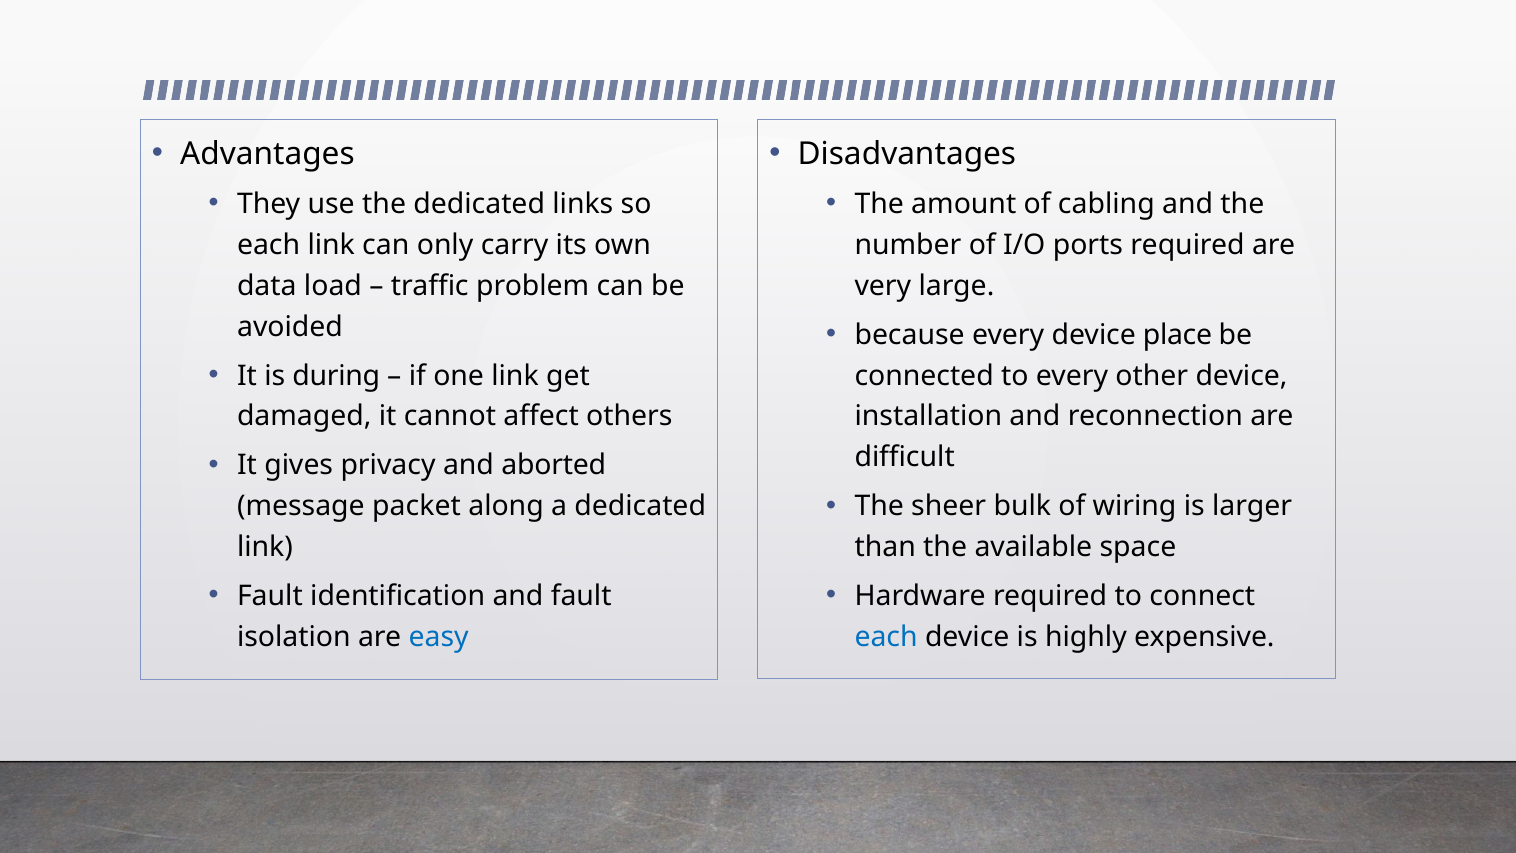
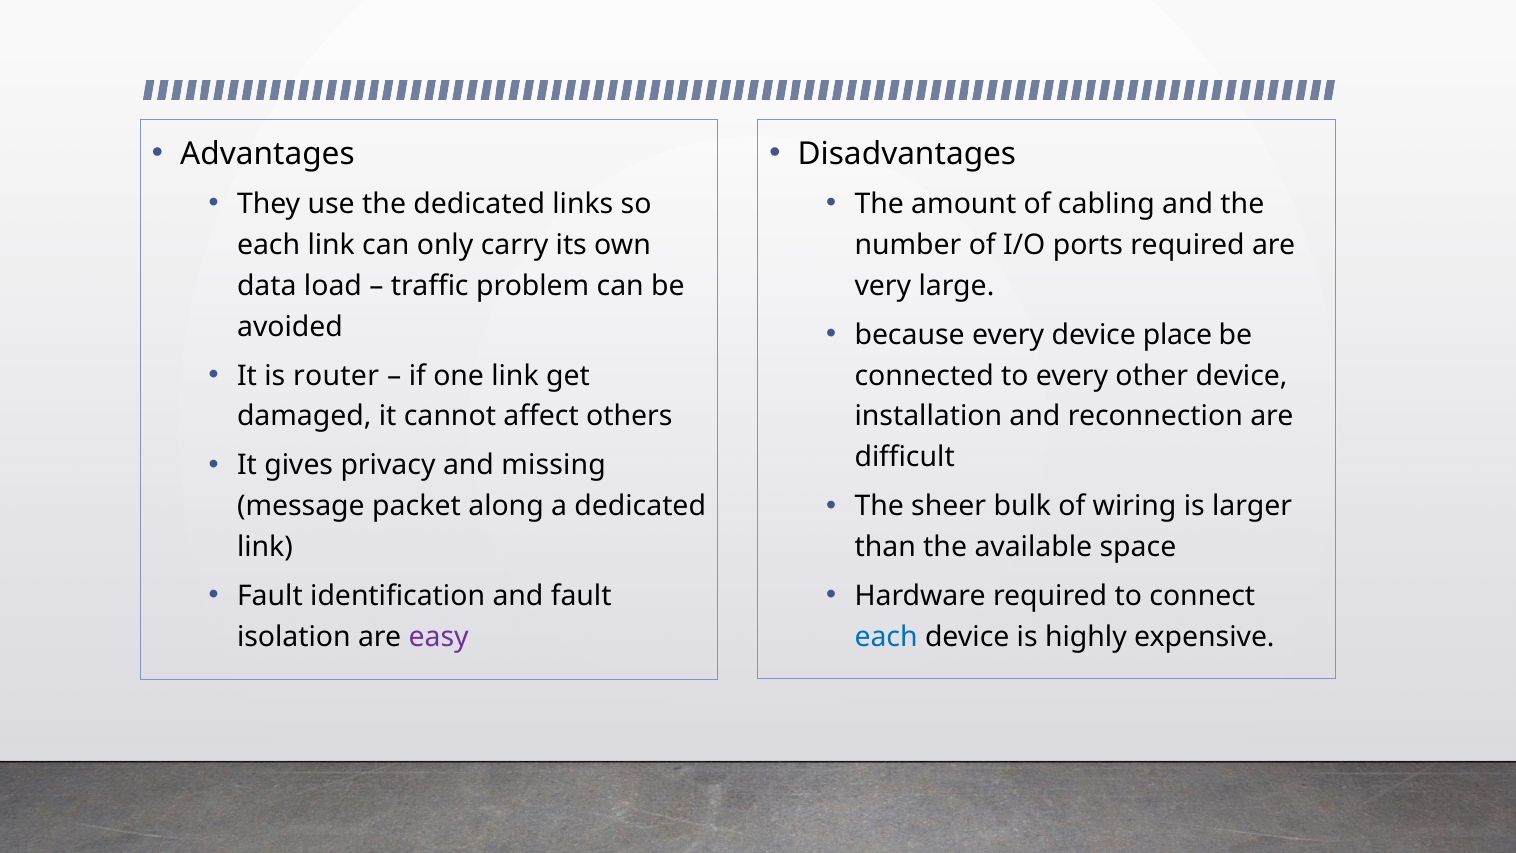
during: during -> router (336, 376)
aborted: aborted -> missing (554, 465)
easy colour: blue -> purple (439, 637)
